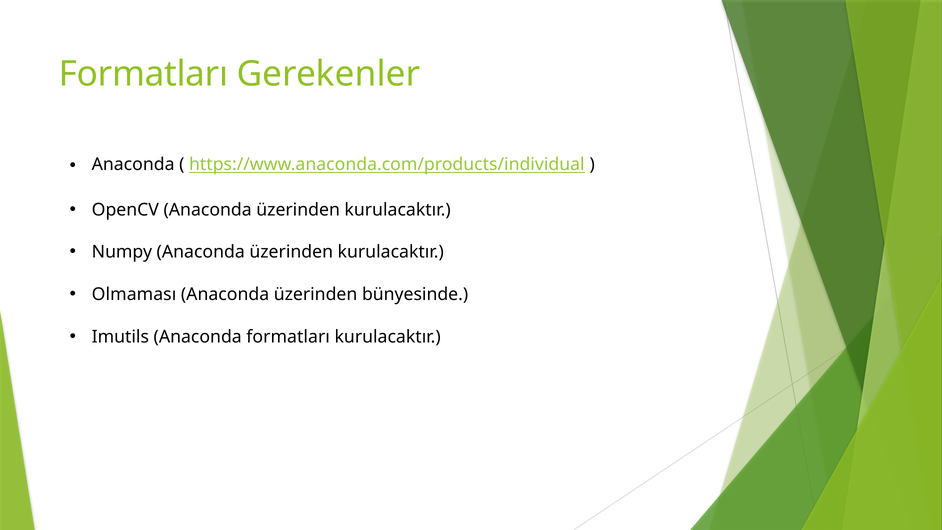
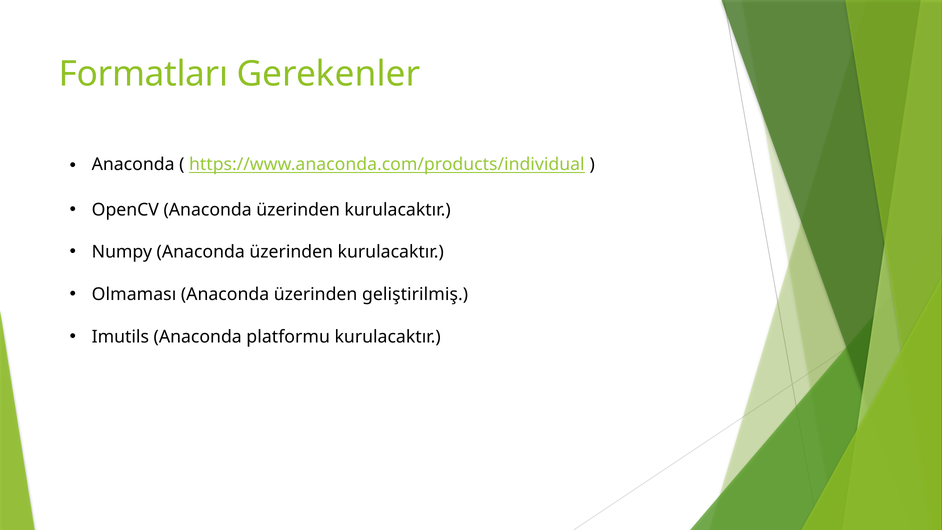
bünyesinde: bünyesinde -> geliştirilmiş (415, 294)
Anaconda formatları: formatları -> platformu (288, 337)
